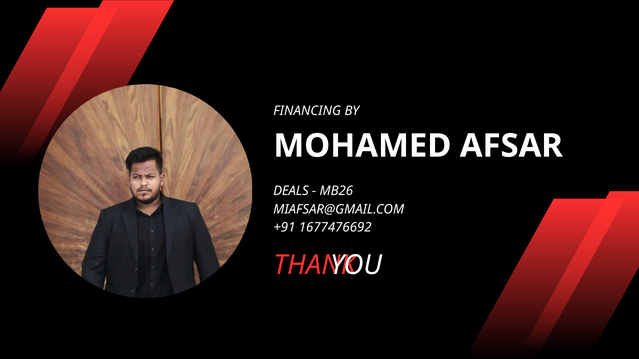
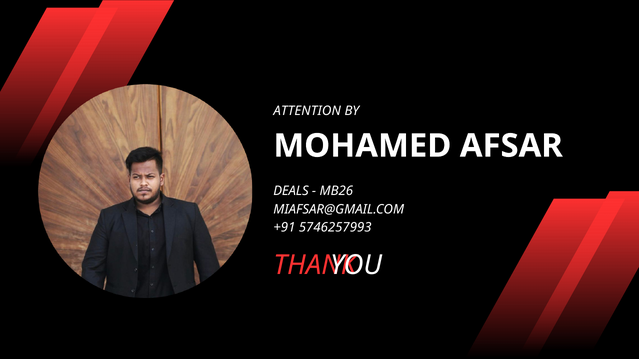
FINANCING: FINANCING -> ATTENTION (307, 111)
1677476692: 1677476692 -> 5746257993 (335, 228)
